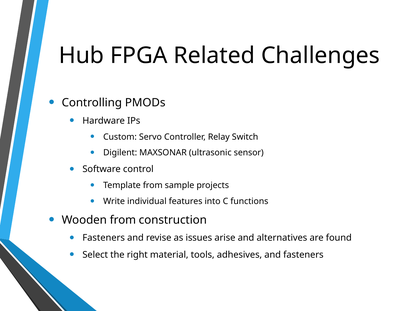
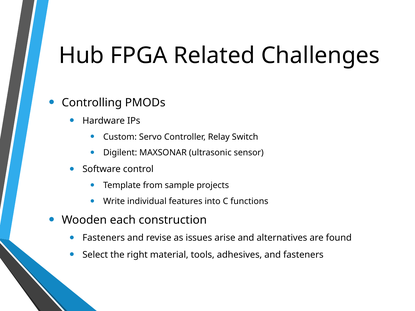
Wooden from: from -> each (123, 220)
